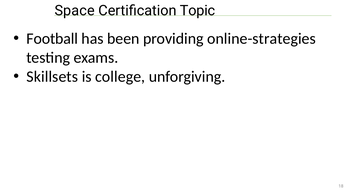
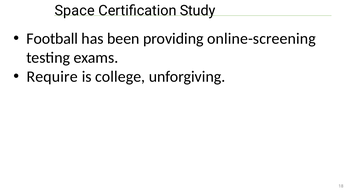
Topic: Topic -> Study (198, 11)
online-strategies: online-strategies -> online-screening (261, 39)
Skillsets: Skillsets -> Require (52, 77)
